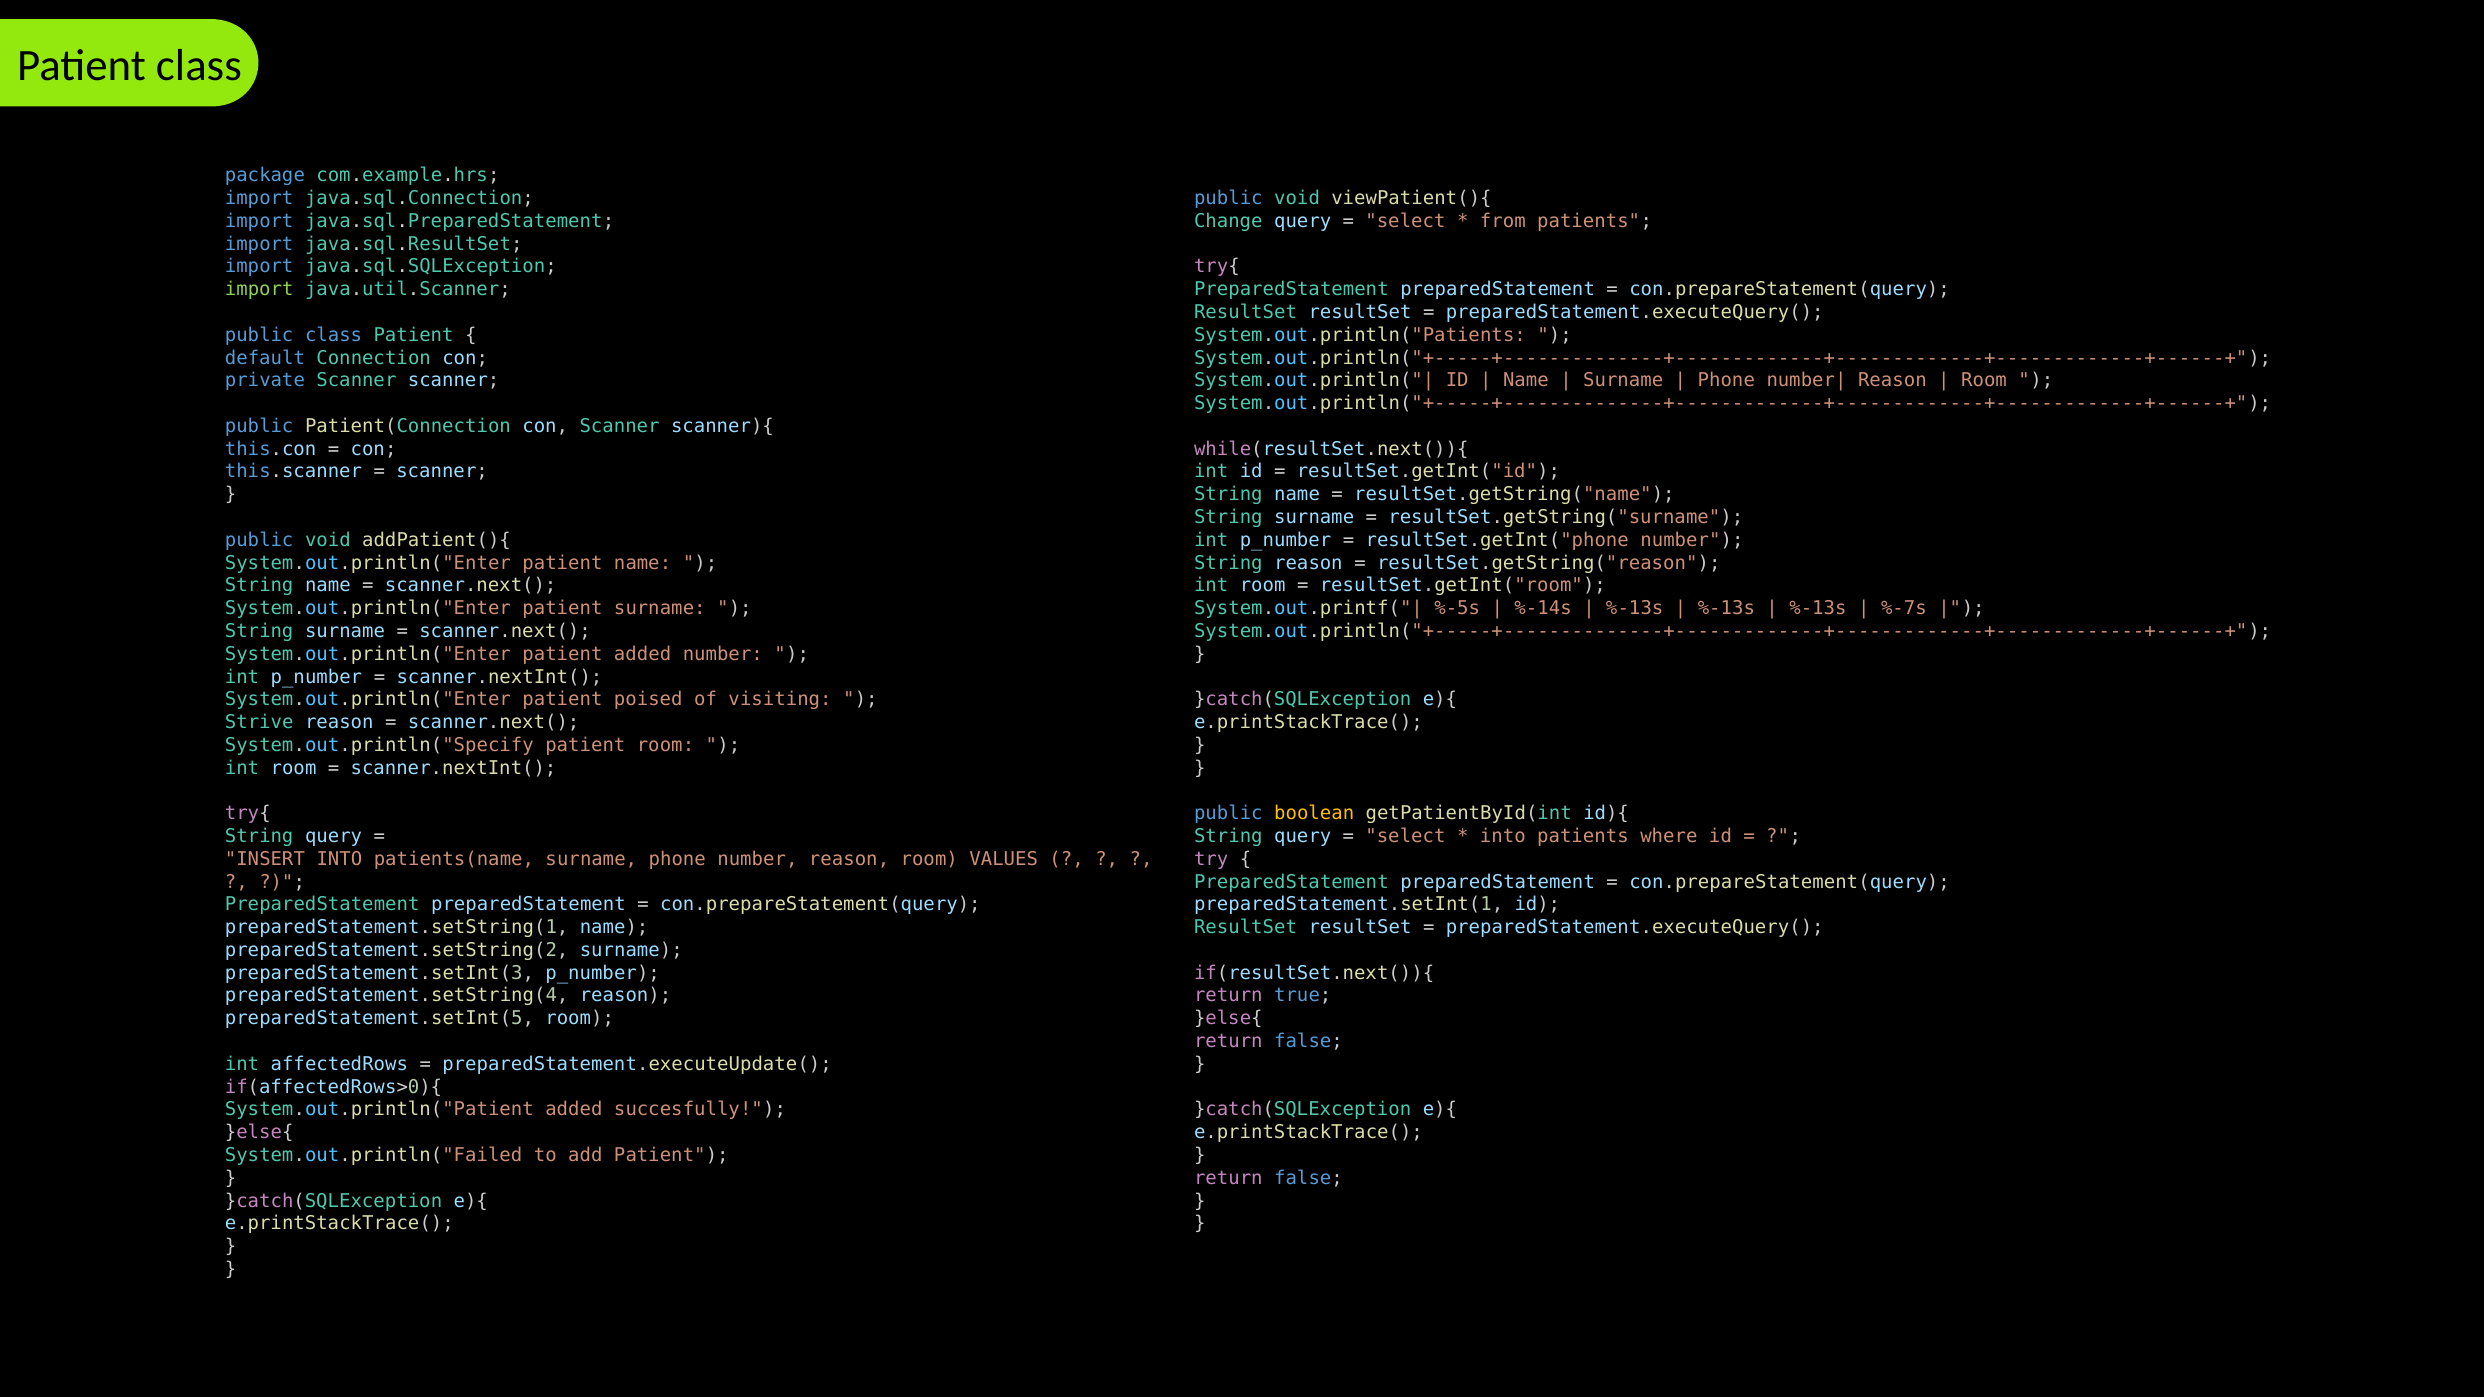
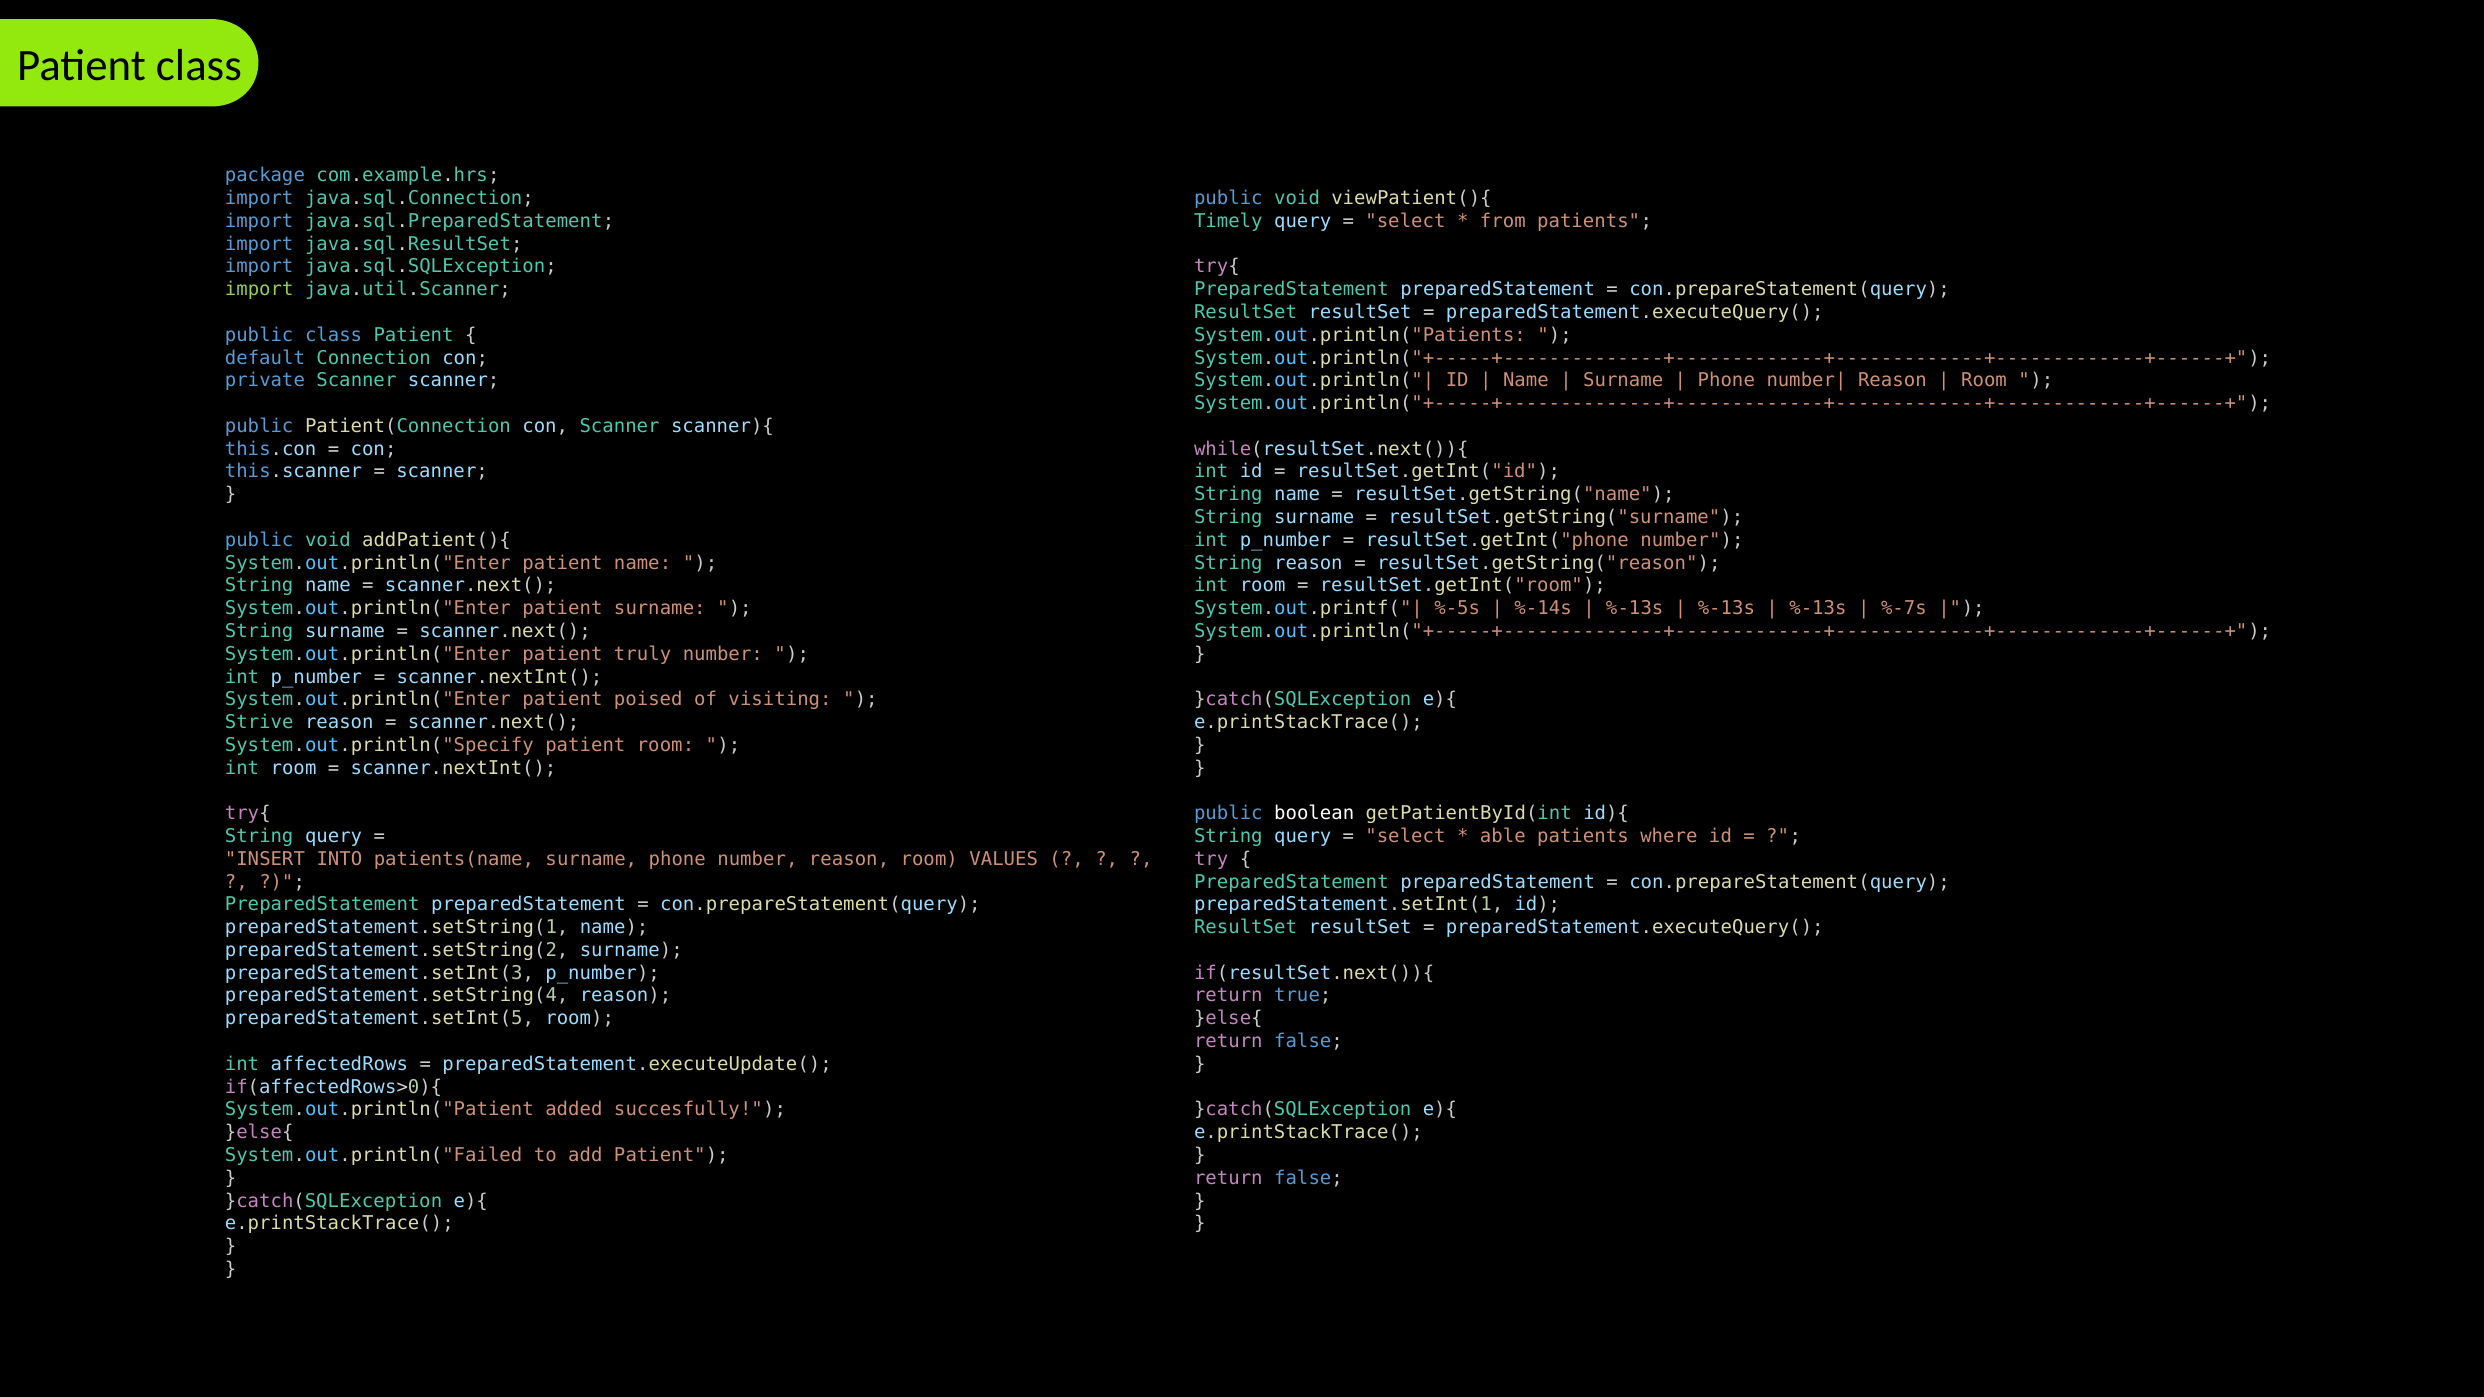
Change: Change -> Timely (1228, 221)
patient added: added -> truly (643, 654)
boolean colour: yellow -> white (1314, 814)
into: into -> able (1503, 836)
